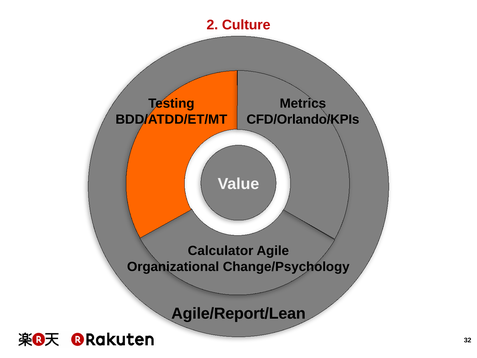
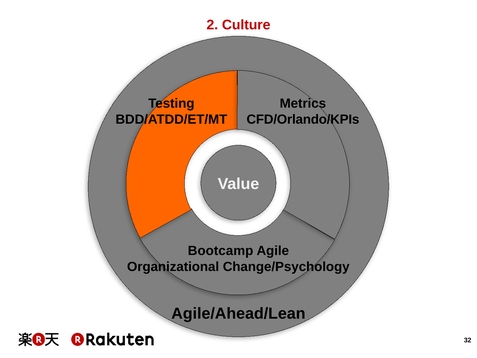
Calculator: Calculator -> Bootcamp (221, 251)
Agile/Report/Lean: Agile/Report/Lean -> Agile/Ahead/Lean (238, 313)
